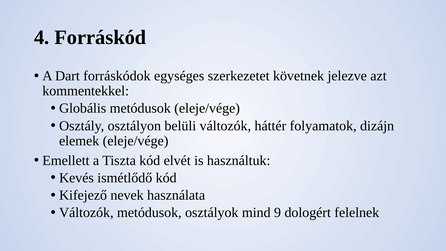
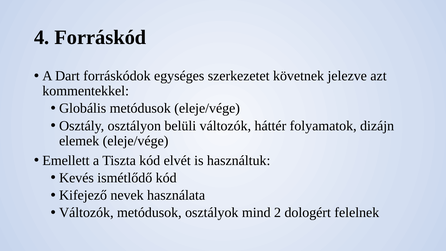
9: 9 -> 2 (278, 213)
